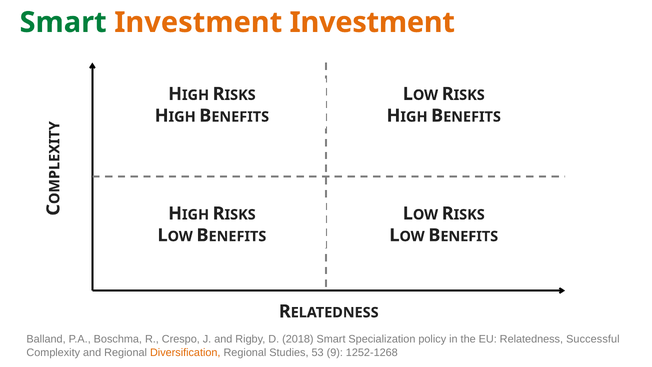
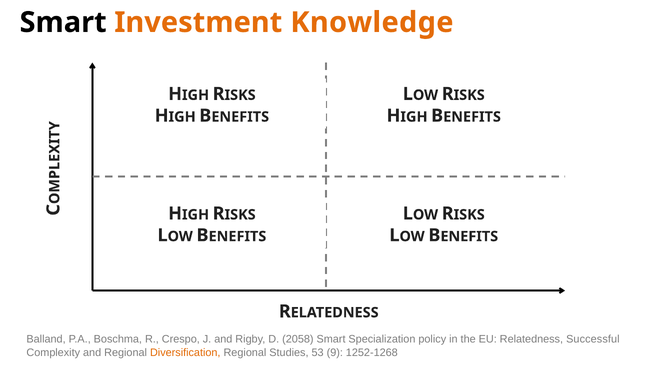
Smart colour: green -> black (63, 22)
Investment Investment: Investment -> Knowledge (372, 22)
2018: 2018 -> 2058 (298, 339)
